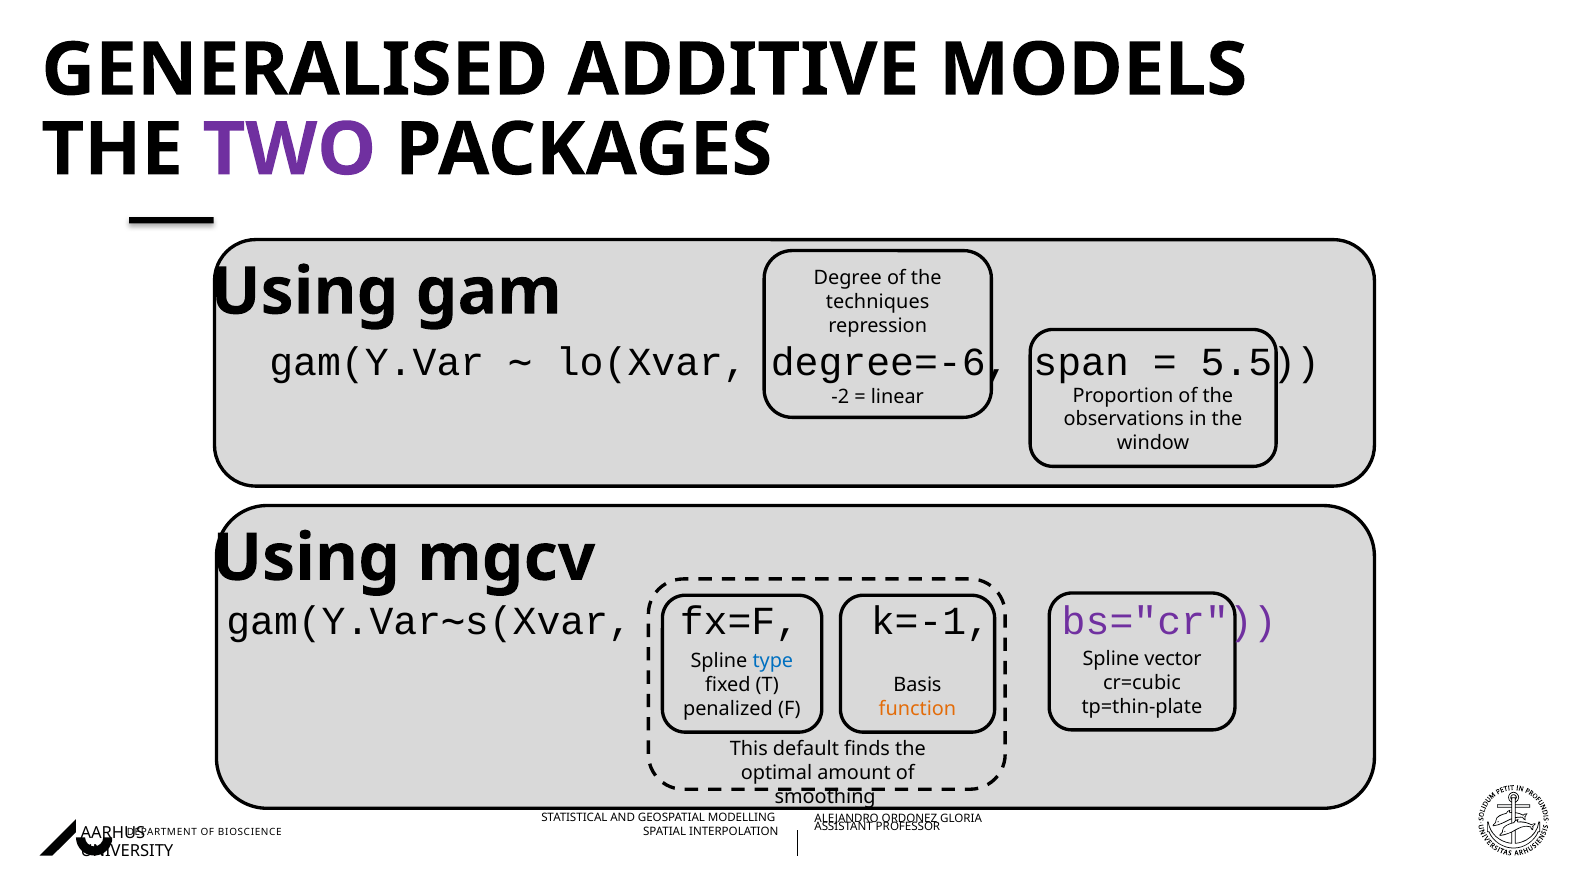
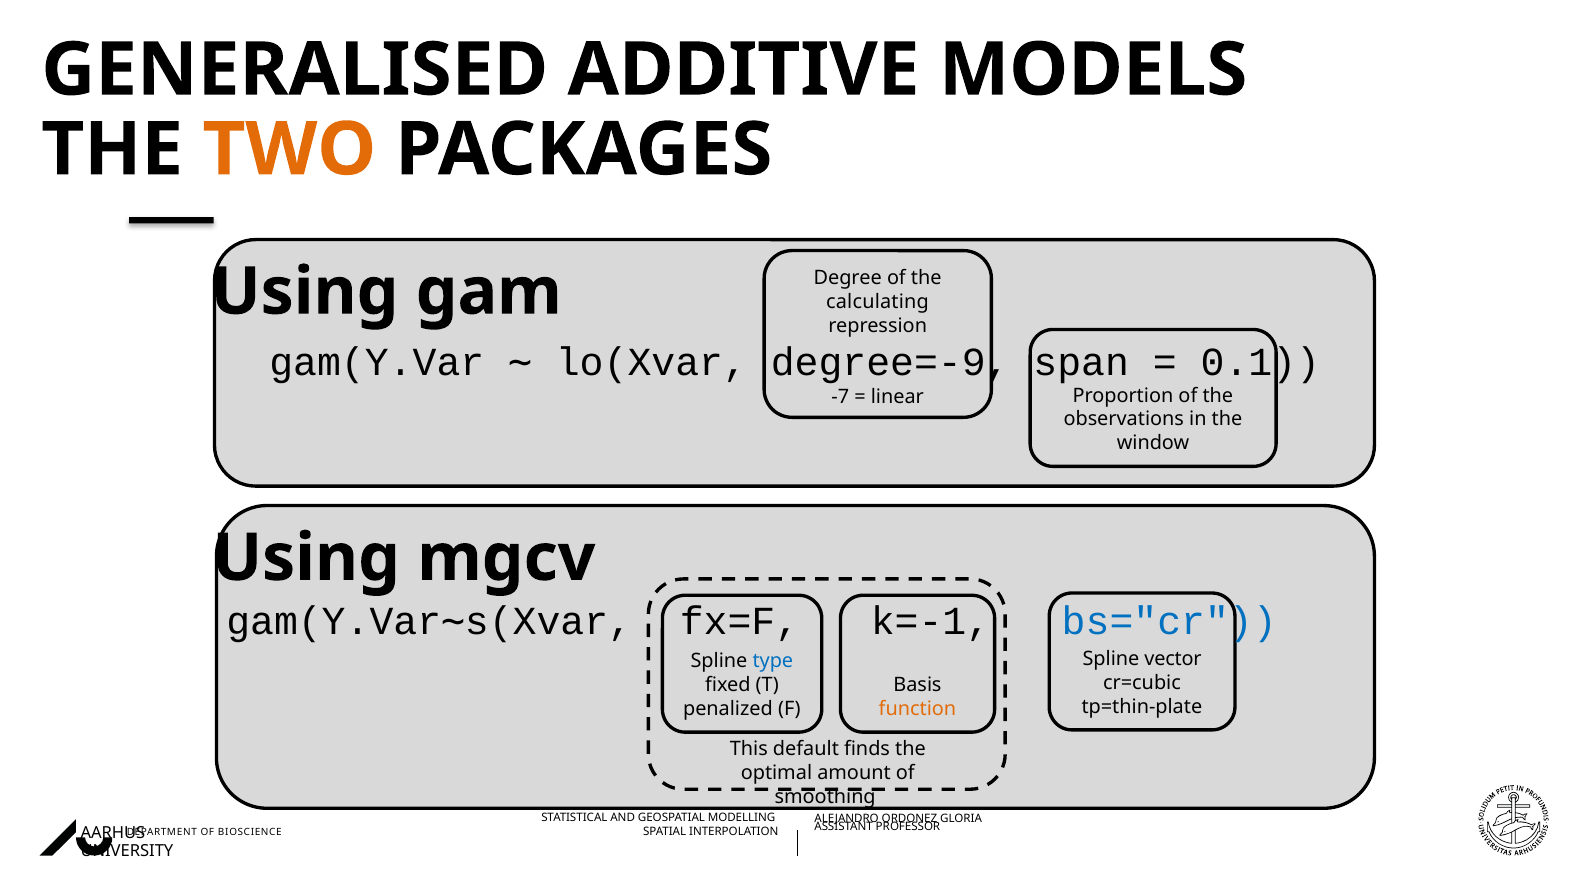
TWO colour: purple -> orange (289, 150)
techniques: techniques -> calculating (878, 302)
degree=-6: degree=-6 -> degree=-9 (890, 362)
5.5: 5.5 -> 0.1 (1260, 362)
-2: -2 -> -7 (840, 397)
bs="cr colour: purple -> blue (1169, 622)
